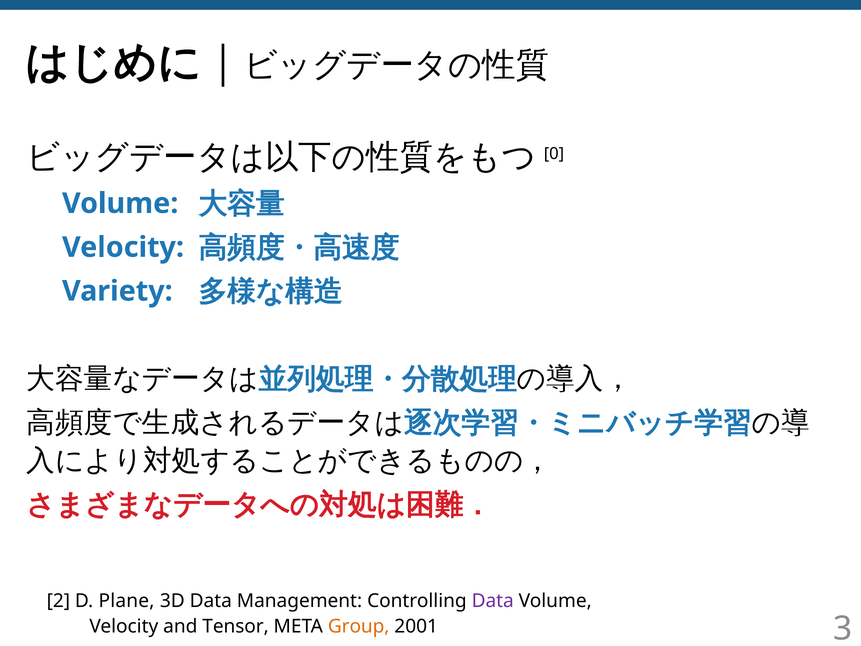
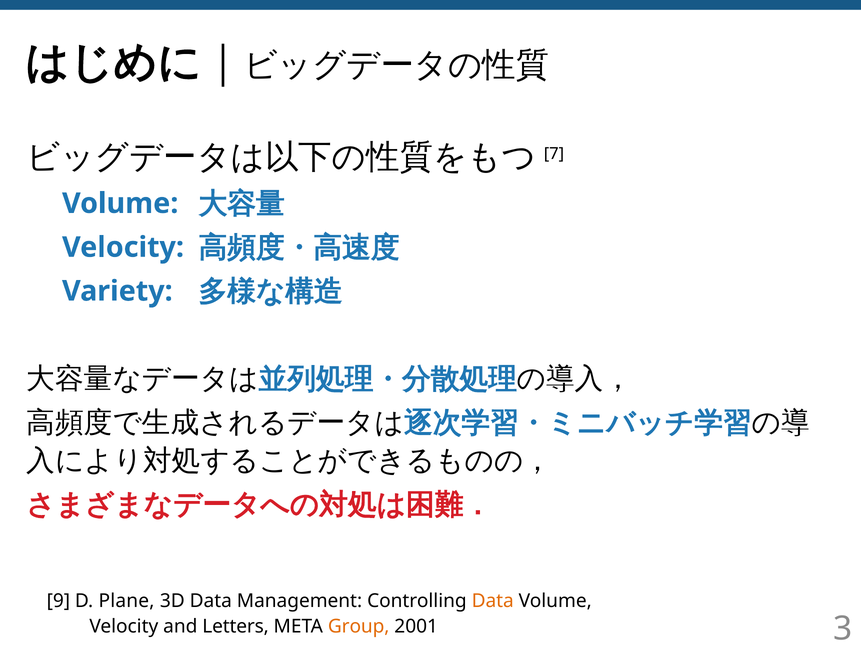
0: 0 -> 7 (554, 154)
2: 2 -> 9 (58, 601)
Data colour: purple -> orange (493, 601)
Tensor: Tensor -> Letters (236, 626)
